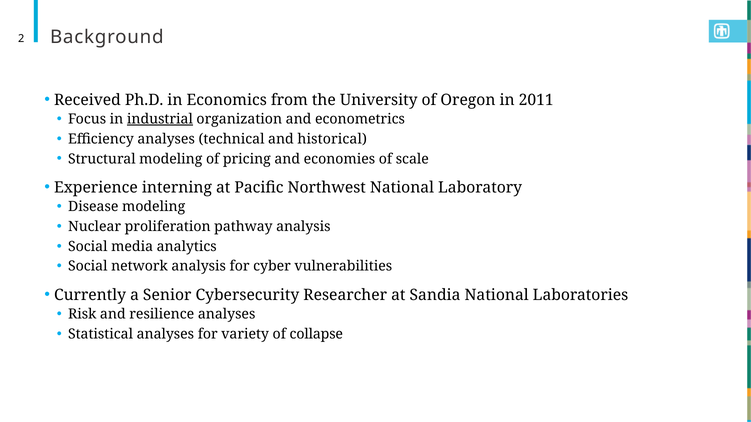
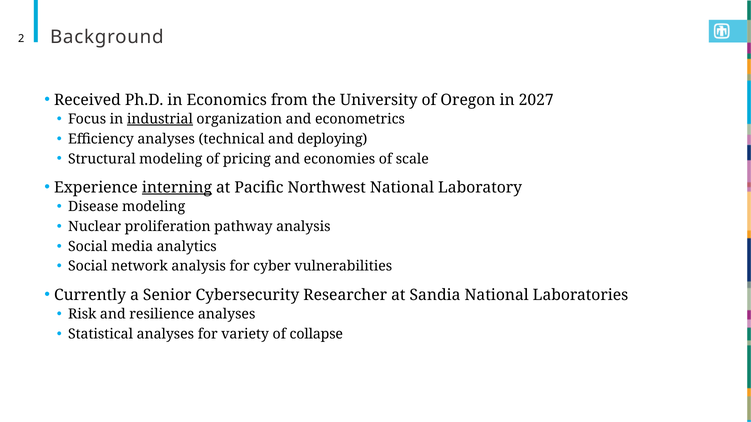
2011: 2011 -> 2027 (536, 100)
historical: historical -> deploying (332, 139)
interning underline: none -> present (177, 188)
